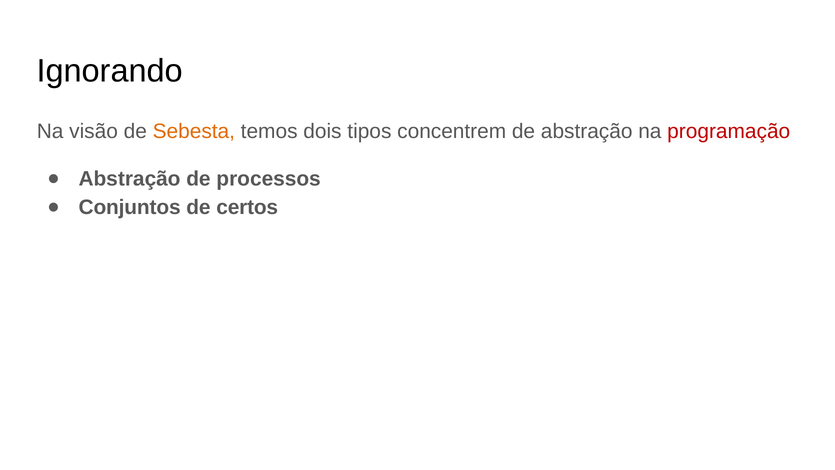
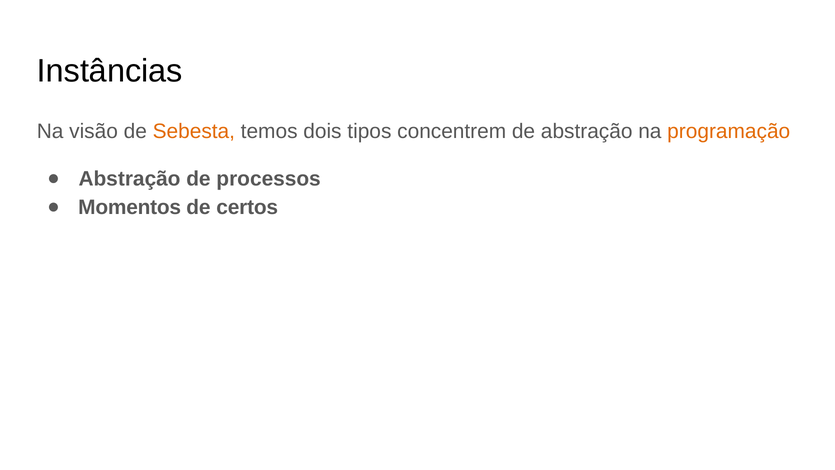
Ignorando: Ignorando -> Instâncias (110, 71)
programação colour: red -> orange (729, 131)
Conjuntos: Conjuntos -> Momentos (130, 207)
